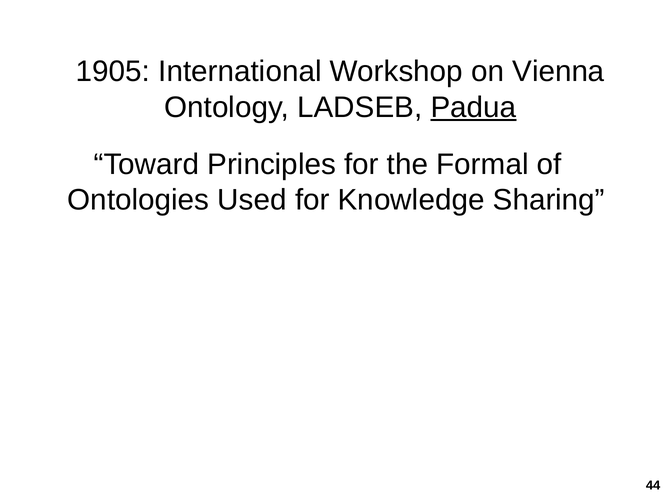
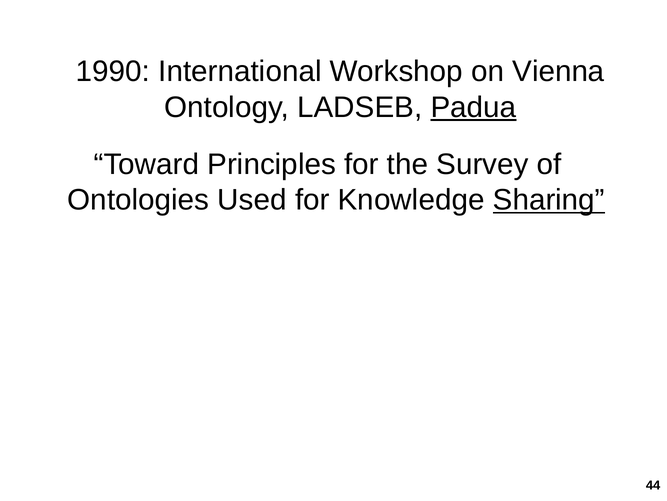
1905: 1905 -> 1990 (113, 71)
Formal: Formal -> Survey (482, 164)
Sharing underline: none -> present (549, 200)
